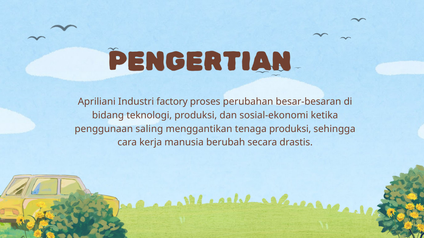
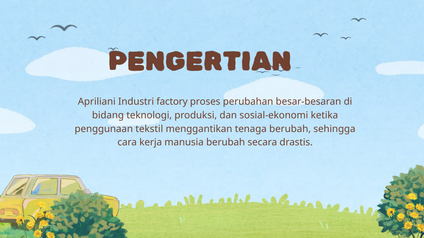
saling: saling -> tekstil (149, 129)
tenaga produksi: produksi -> berubah (290, 129)
